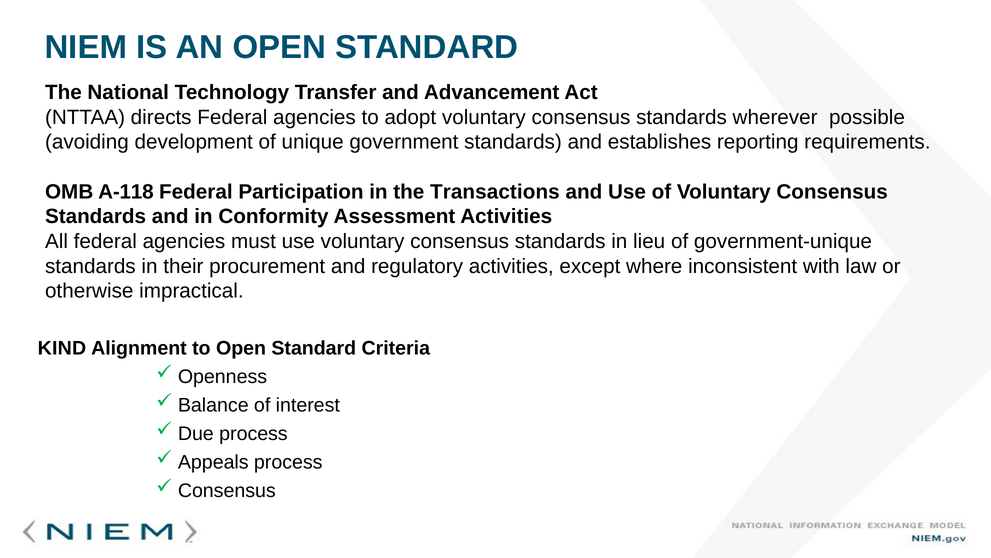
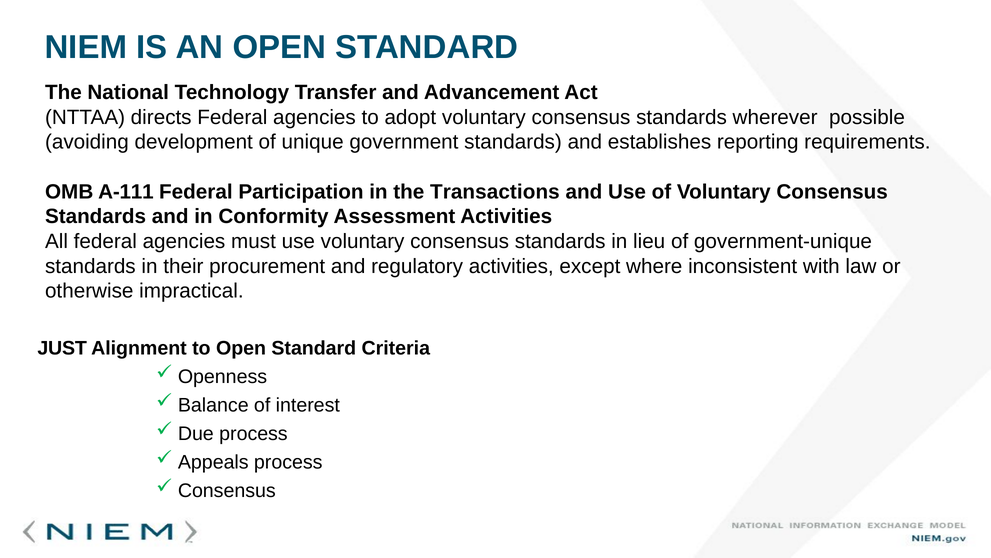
A-118: A-118 -> A-111 (126, 192)
KIND: KIND -> JUST (62, 348)
